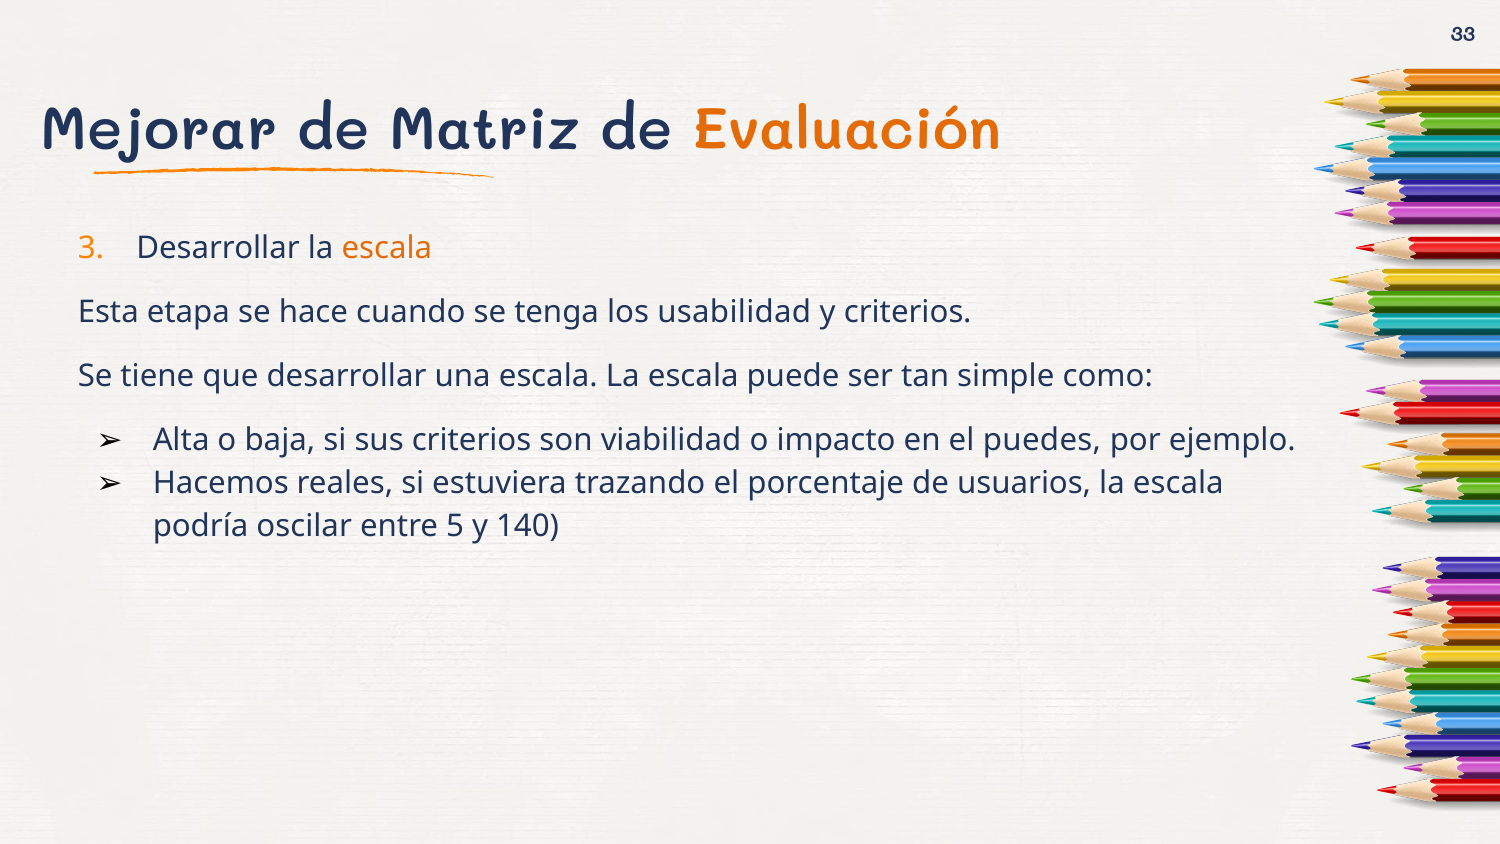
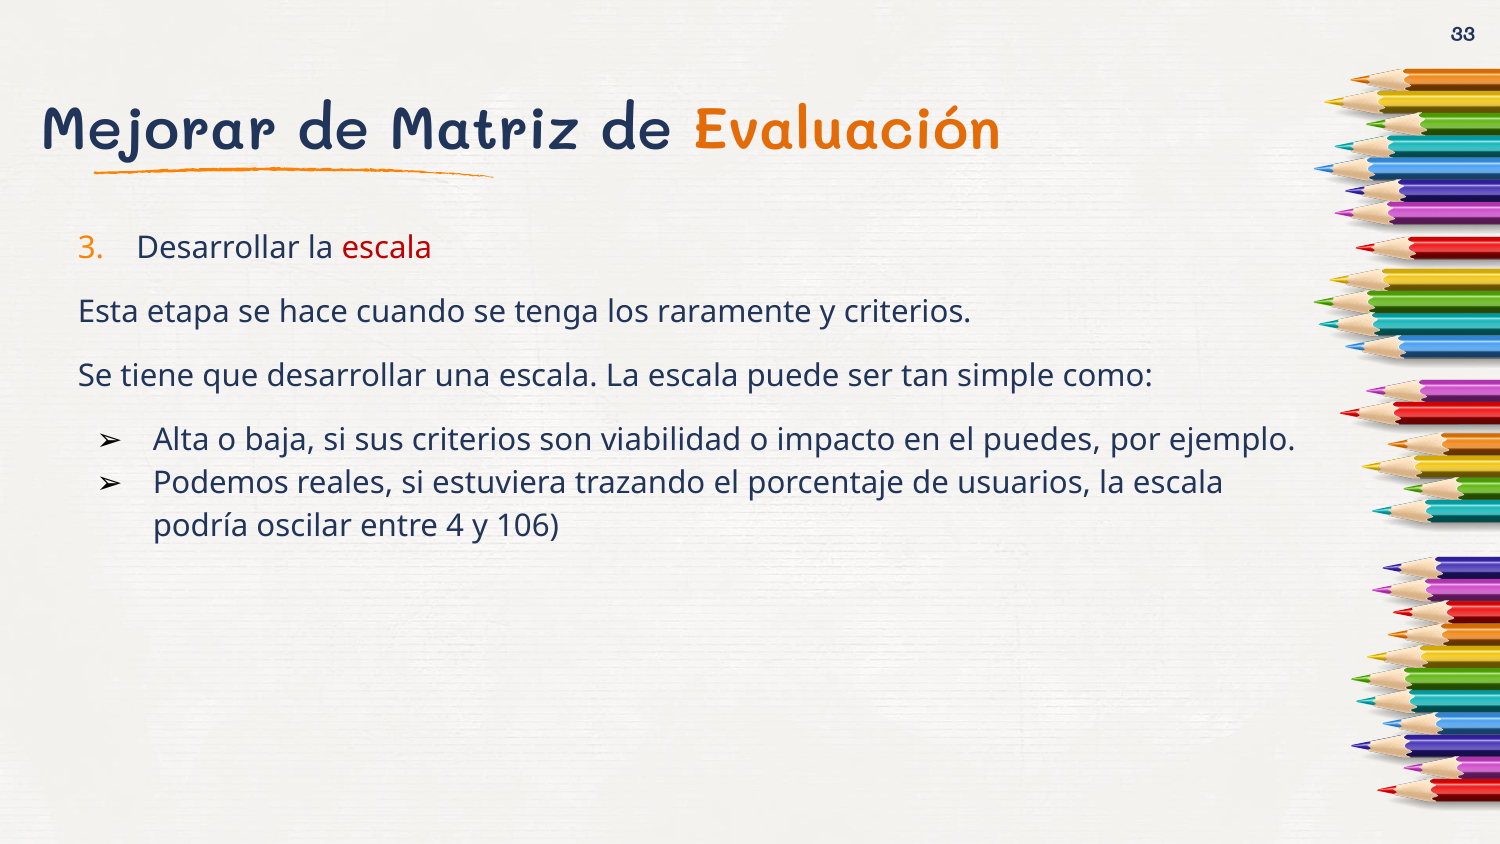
escala colour: orange -> red (387, 248)
usabilidad: usabilidad -> raramente (734, 312)
Hacemos: Hacemos -> Podemos (221, 483)
5: 5 -> 4 (455, 527)
140: 140 -> 106 (528, 527)
